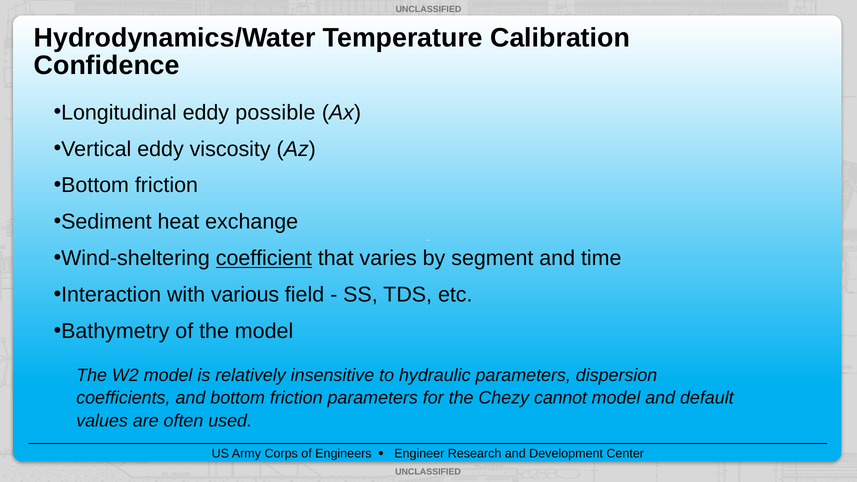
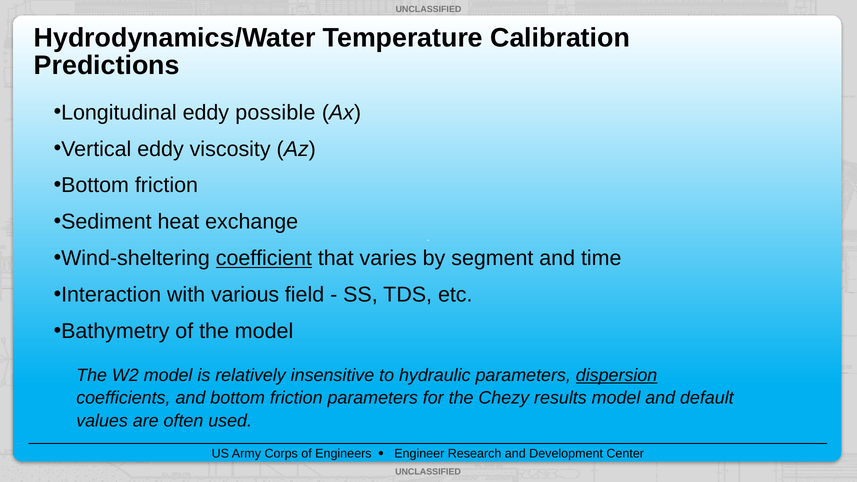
Confidence: Confidence -> Predictions (107, 65)
dispersion underline: none -> present (617, 375)
cannot: cannot -> results (560, 398)
